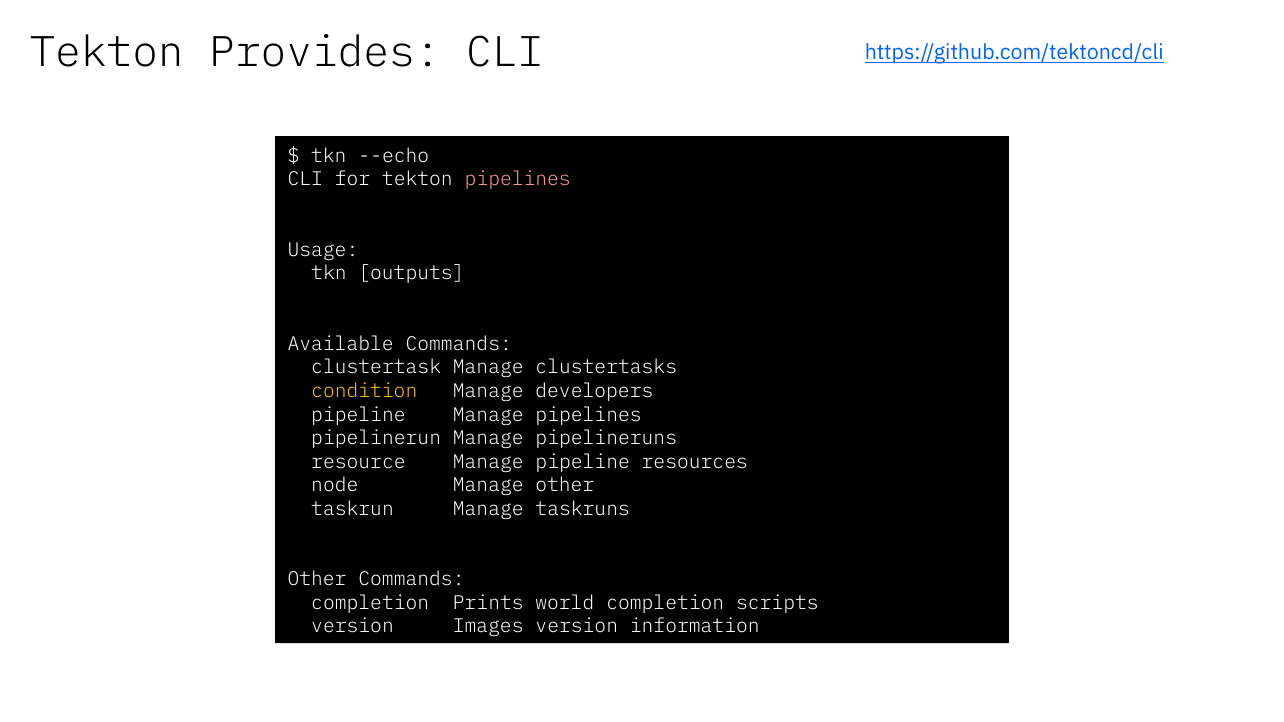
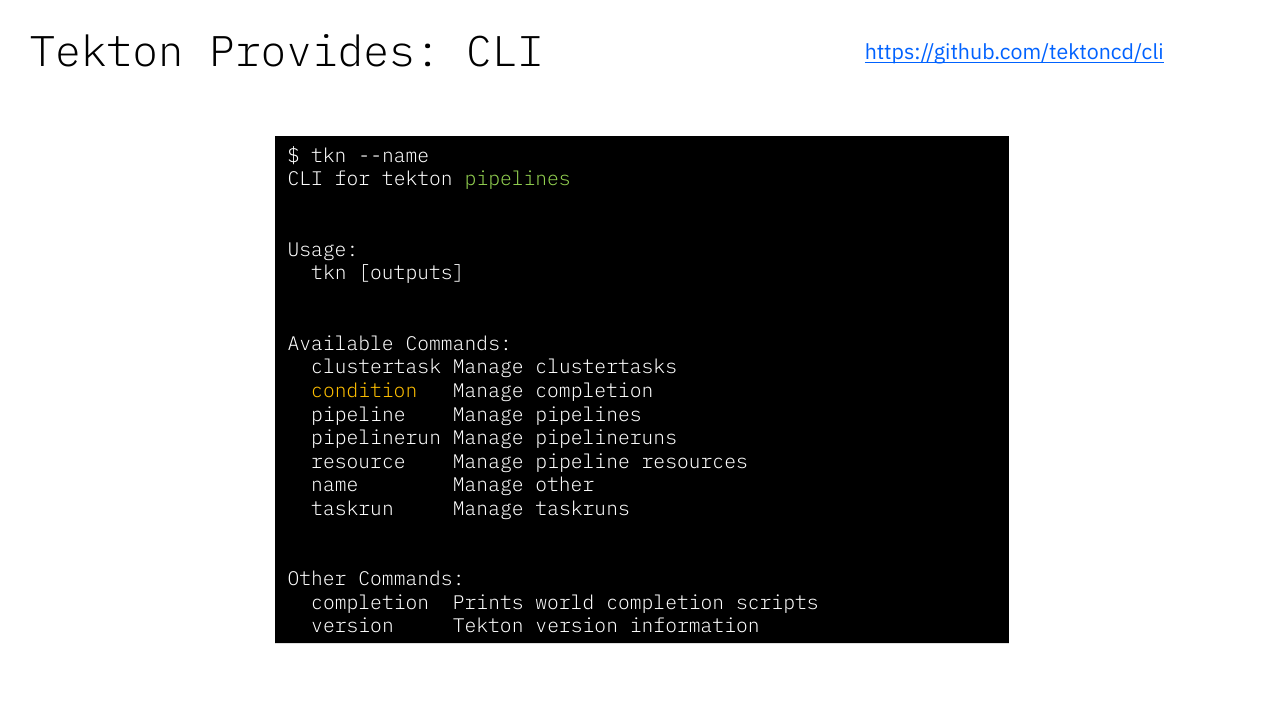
--echo: --echo -> --name (394, 156)
pipelines colour: pink -> light green (518, 179)
Manage developers: developers -> completion (594, 391)
node: node -> name (335, 485)
version Images: Images -> Tekton (488, 627)
